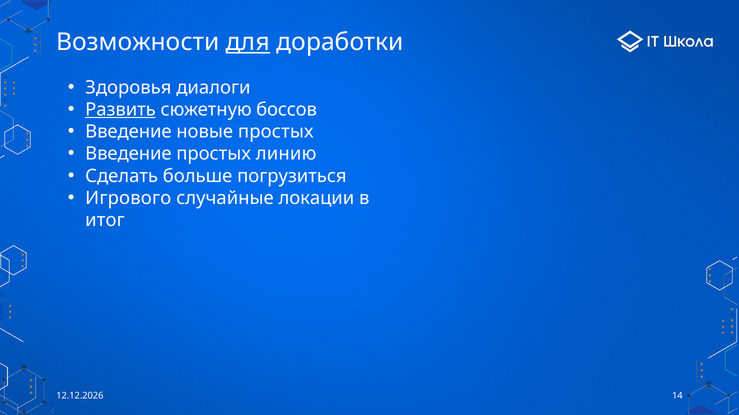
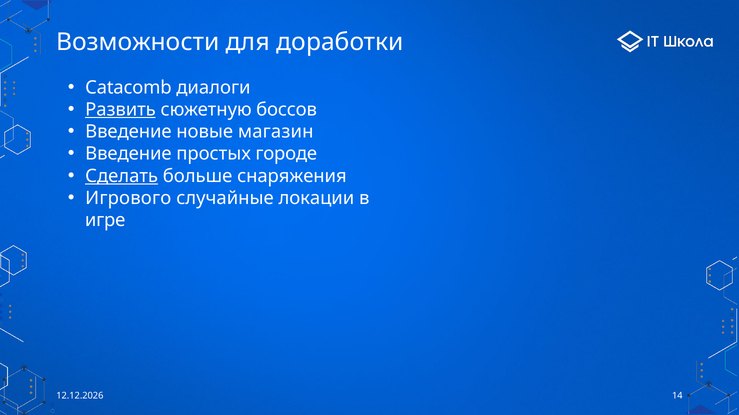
для underline: present -> none (248, 42)
Здоровья: Здоровья -> Catacomb (128, 88)
новые простых: простых -> магазин (276, 132)
линию: линию -> городе (286, 154)
Сделать underline: none -> present (122, 176)
погрузиться: погрузиться -> снаряжения (292, 176)
итог: итог -> игре (105, 221)
